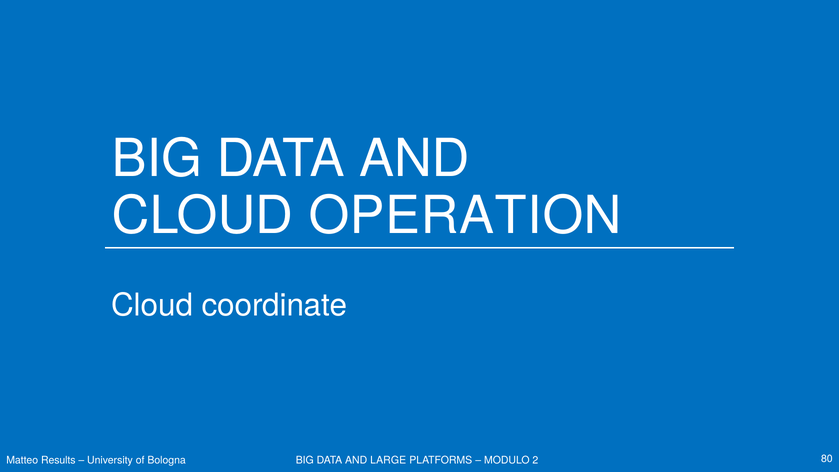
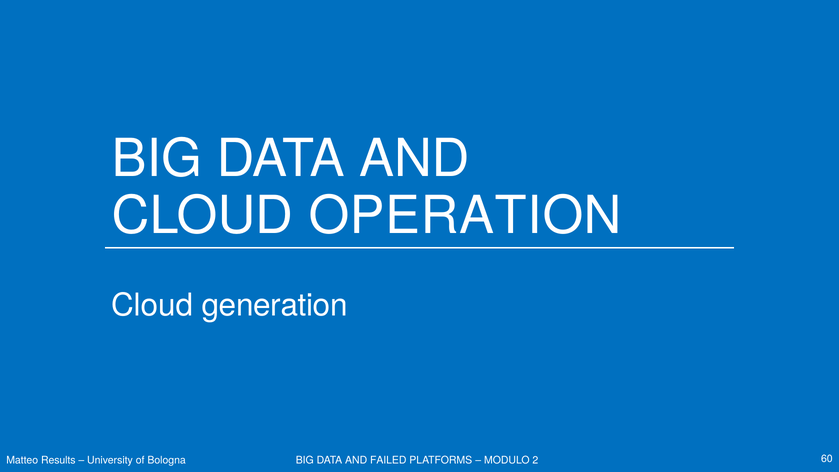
coordinate: coordinate -> generation (275, 305)
LARGE: LARGE -> FAILED (388, 460)
80: 80 -> 60 (827, 459)
